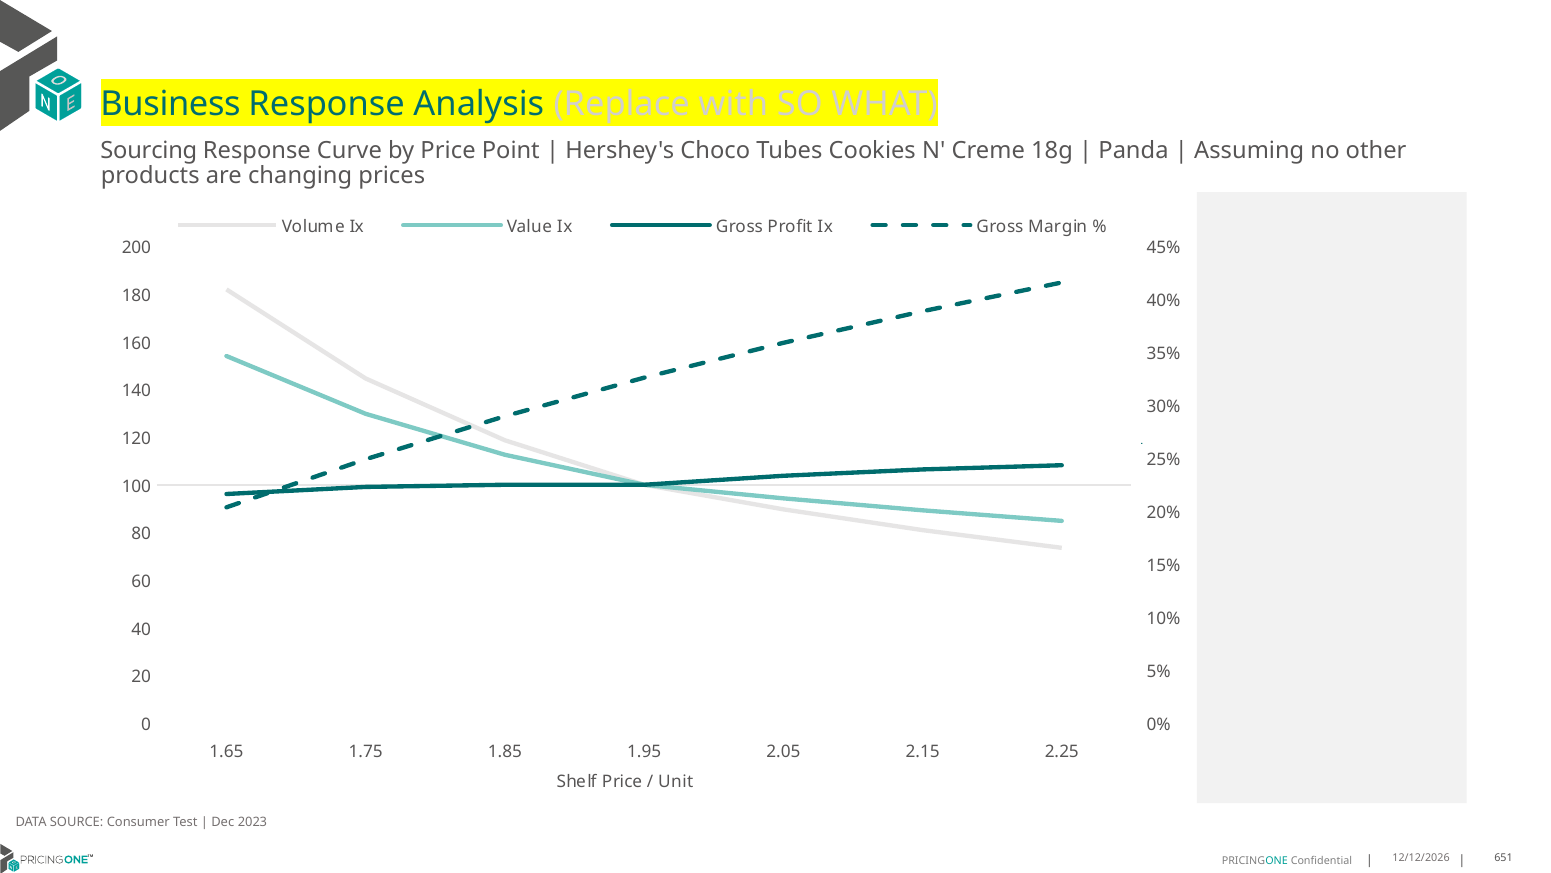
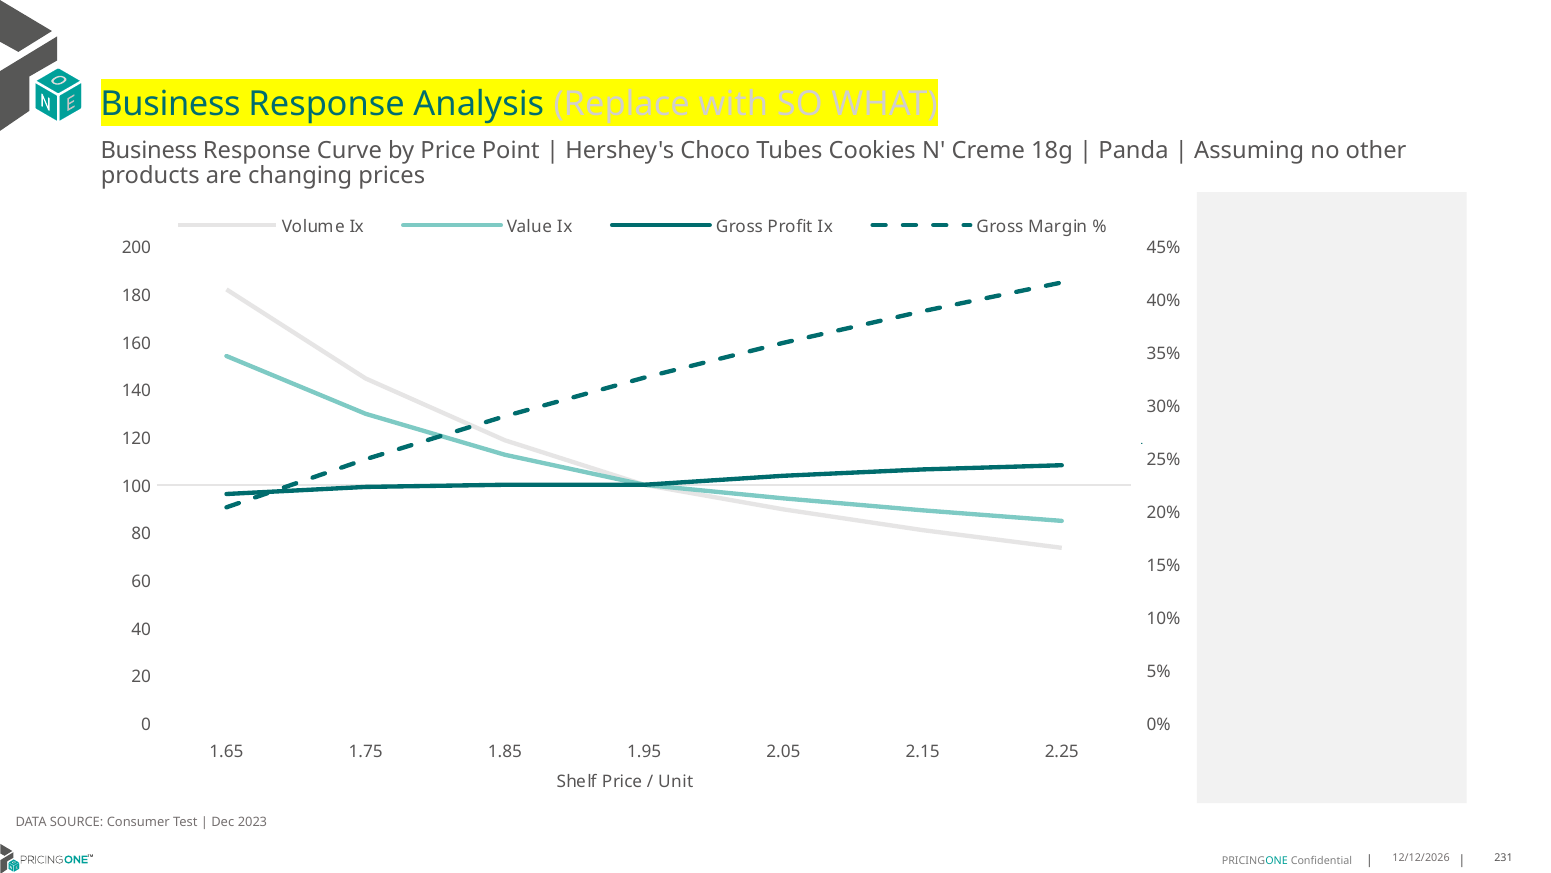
Sourcing: Sourcing -> Business (149, 150)
651: 651 -> 231 (1504, 858)
